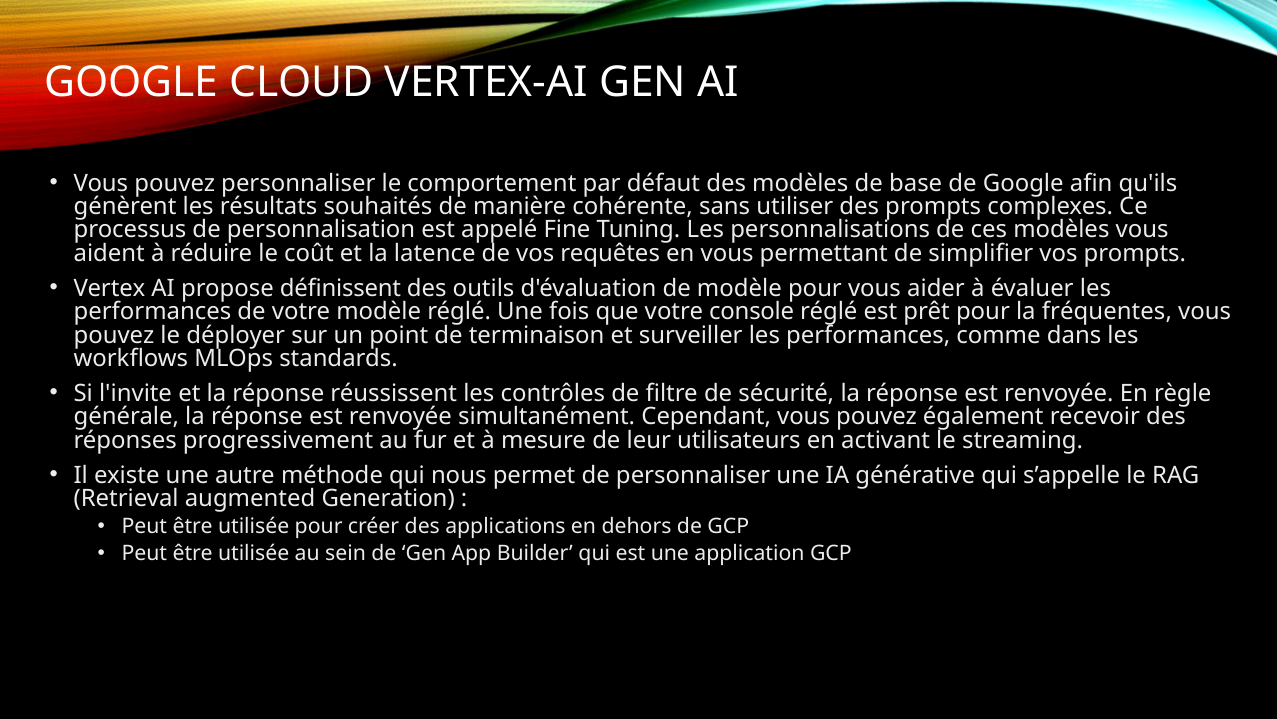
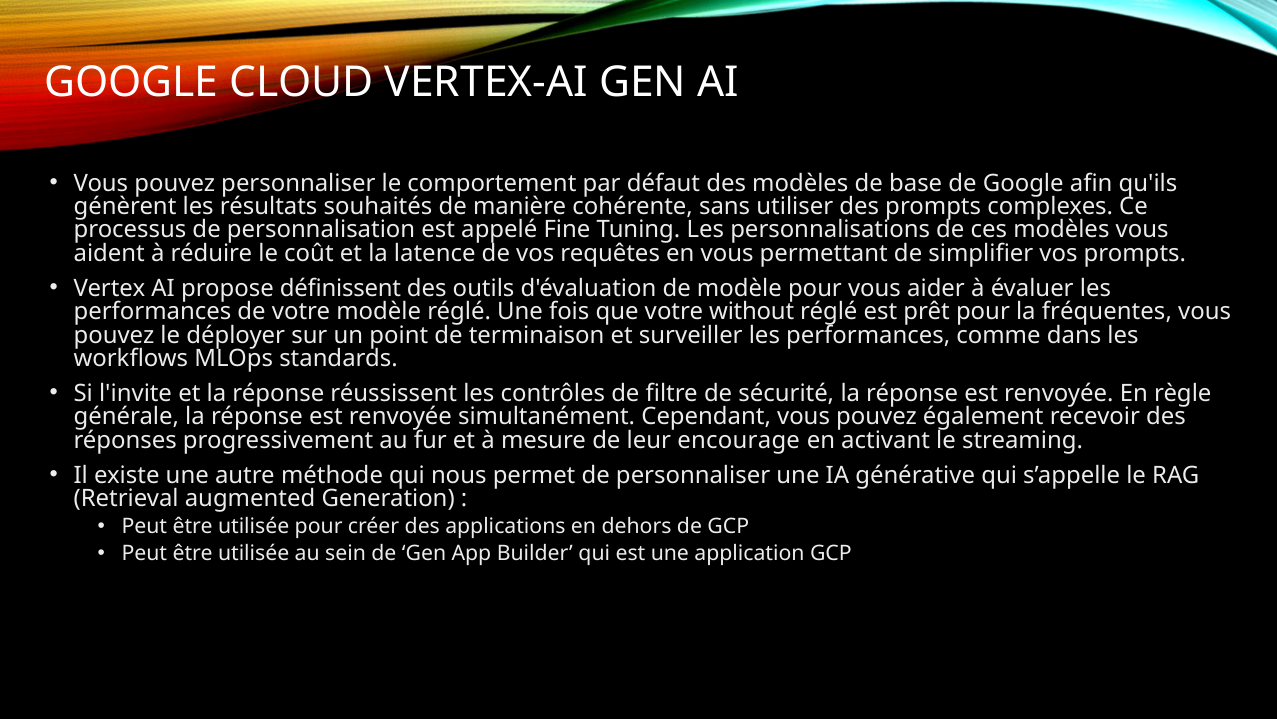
console: console -> without (752, 312)
utilisateurs: utilisateurs -> encourage (739, 440)
